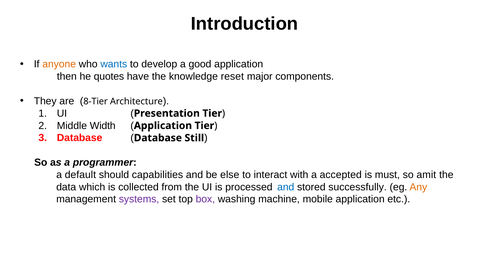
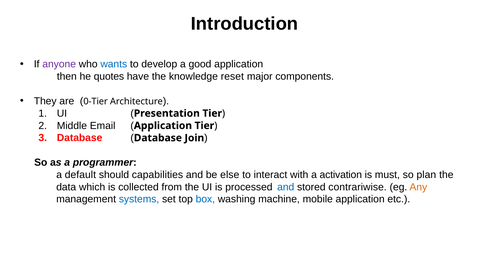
anyone colour: orange -> purple (59, 64)
8-Tier: 8-Tier -> 0-Tier (96, 102)
Width: Width -> Email (103, 126)
Still: Still -> Join (194, 138)
accepted: accepted -> activation (341, 175)
amit: amit -> plan (426, 175)
successfully: successfully -> contrariwise (358, 187)
systems colour: purple -> blue (139, 199)
box colour: purple -> blue (205, 199)
